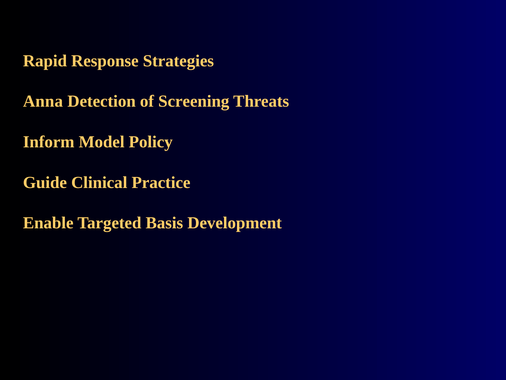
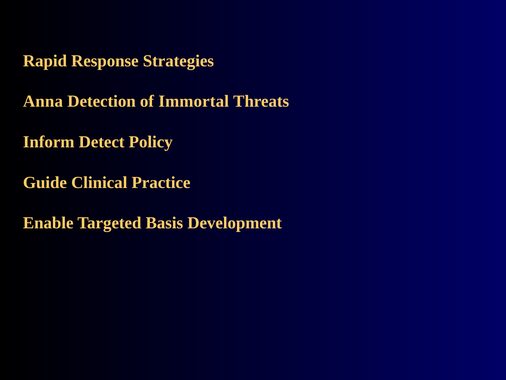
Screening: Screening -> Immortal (194, 101)
Model: Model -> Detect (102, 142)
